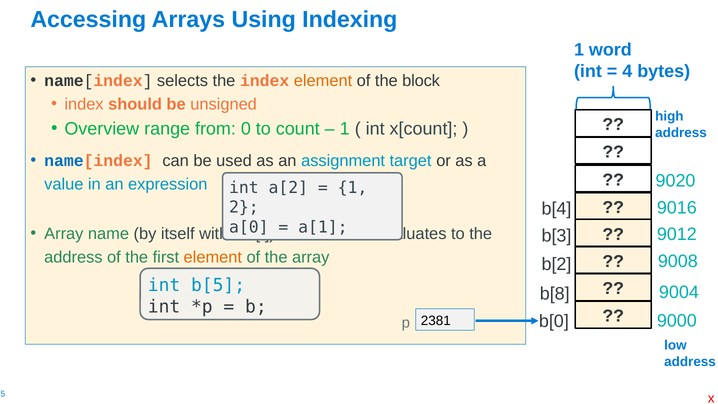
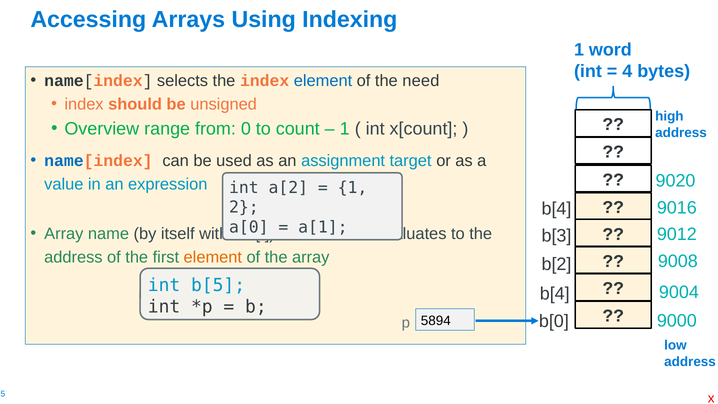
element colour: orange -> blue (323, 81)
block: block -> need (421, 81)
b[8: b[8 -> b[4 (555, 294)
2381: 2381 -> 5894 (436, 320)
